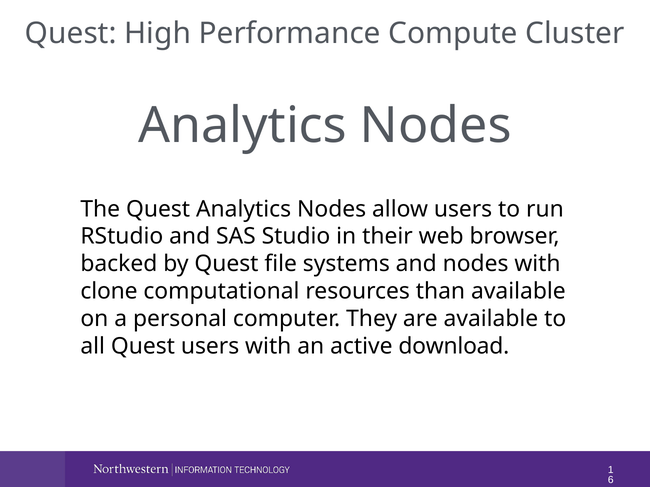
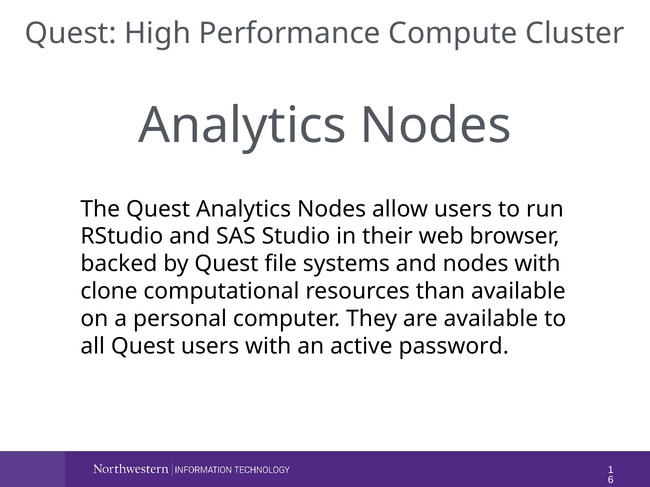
download: download -> password (454, 346)
